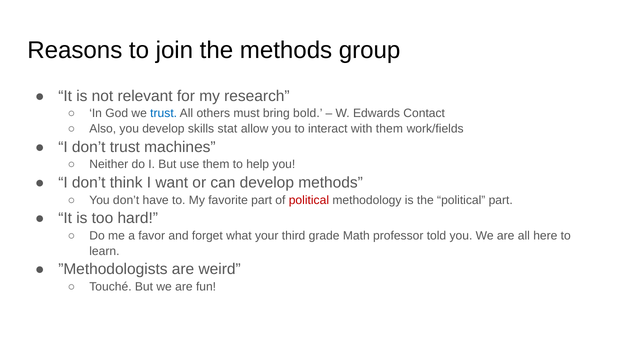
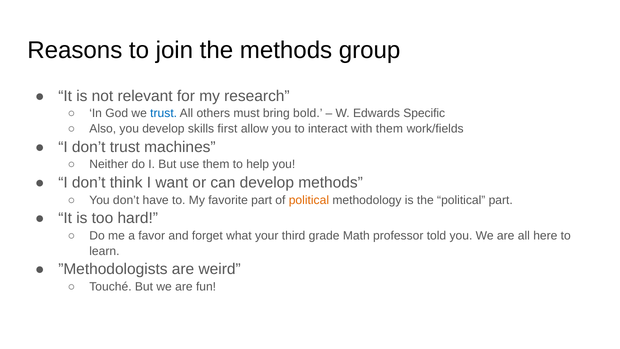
Contact: Contact -> Specific (424, 113)
stat: stat -> first (227, 129)
political colour: red -> orange (309, 200)
